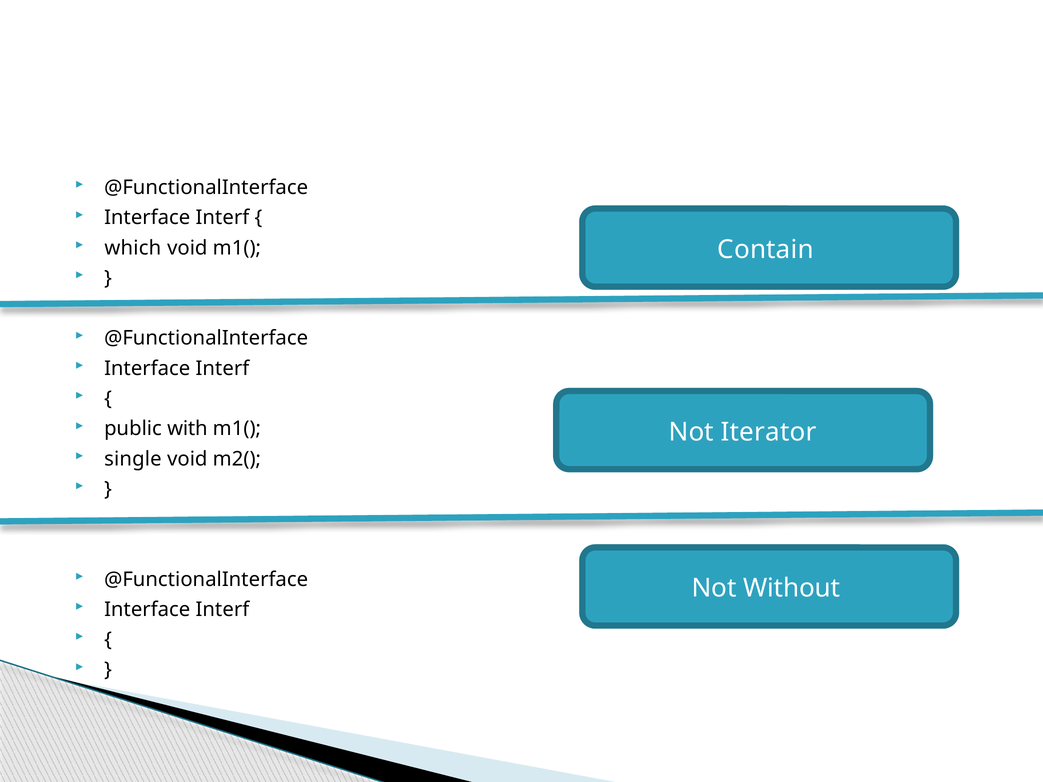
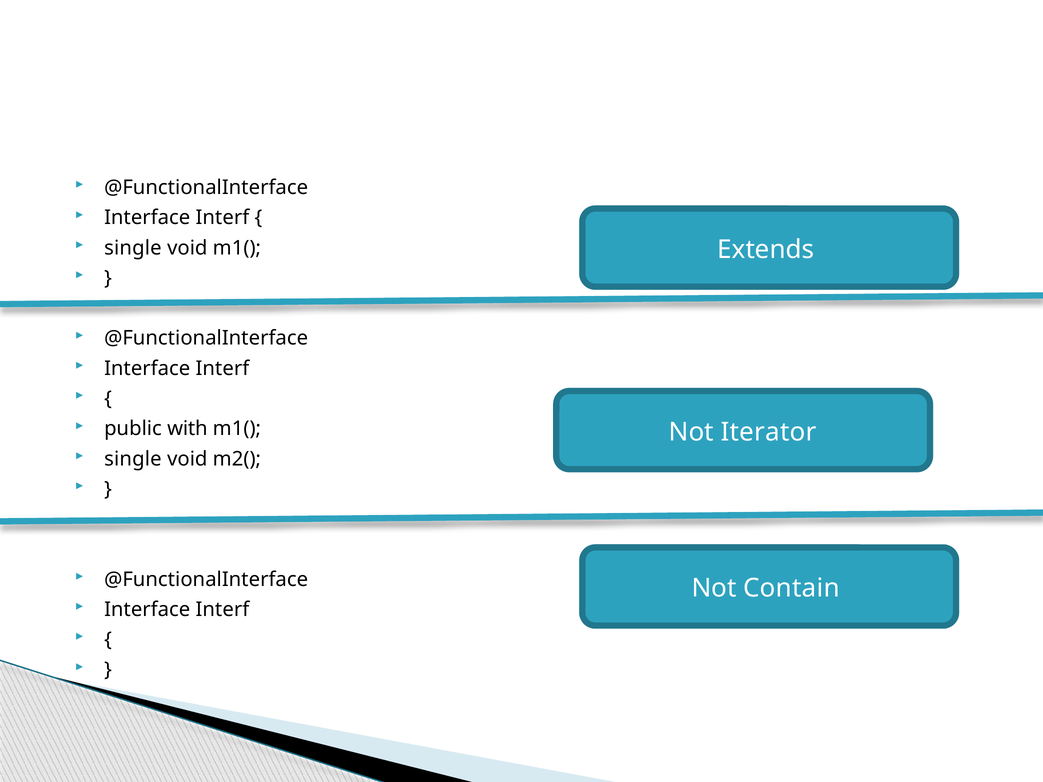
which: which -> single (133, 248)
Contain: Contain -> Extends (766, 250)
Without: Without -> Contain (791, 588)
